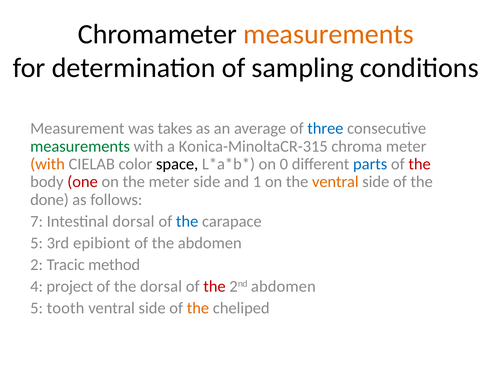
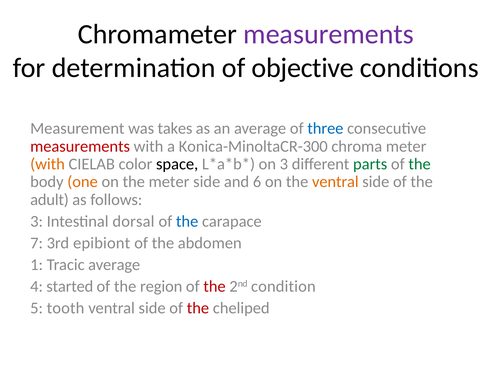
measurements colour: orange -> purple (329, 34)
sampling: sampling -> objective (303, 68)
measurements colour: green -> red (80, 147)
Konica-MinoltaCR-315: Konica-MinoltaCR-315 -> Konica-MinoltaCR-300 (253, 147)
on 0: 0 -> 3 (284, 164)
parts colour: blue -> green (370, 164)
the colour: red -> green (420, 164)
one colour: red -> orange (83, 182)
1: 1 -> 6 (257, 182)
done: done -> adult (49, 200)
7: 7 -> 3 (37, 222)
5: 5 -> 7 (37, 243)
2: 2 -> 1 (37, 265)
Tracic method: method -> average (114, 265)
project: project -> started (70, 287)
the dorsal: dorsal -> region (161, 287)
2nd abdomen: abdomen -> condition (283, 287)
the colour: orange -> red (198, 308)
